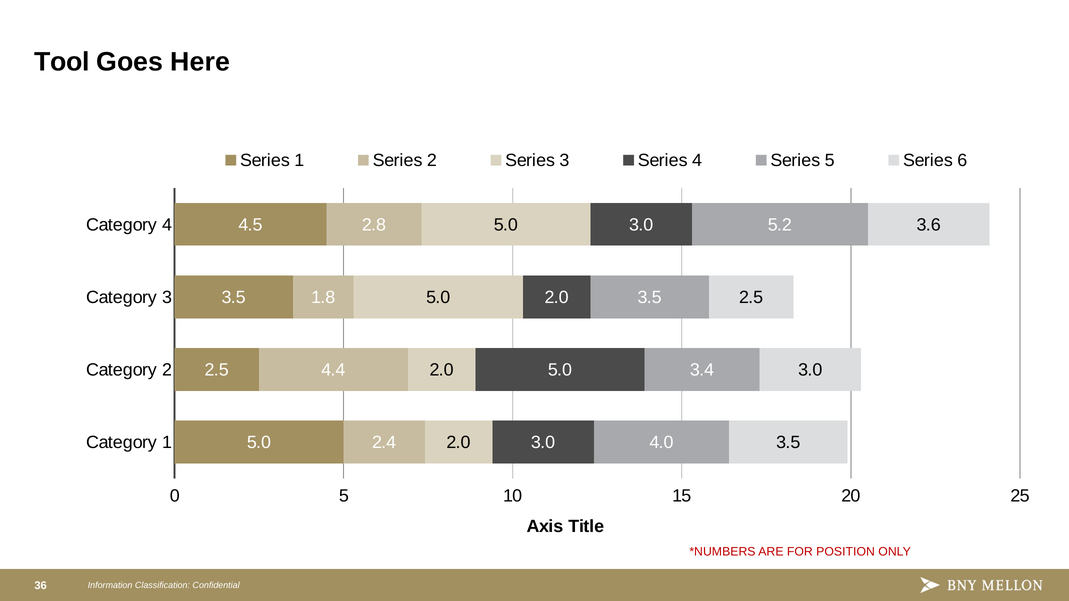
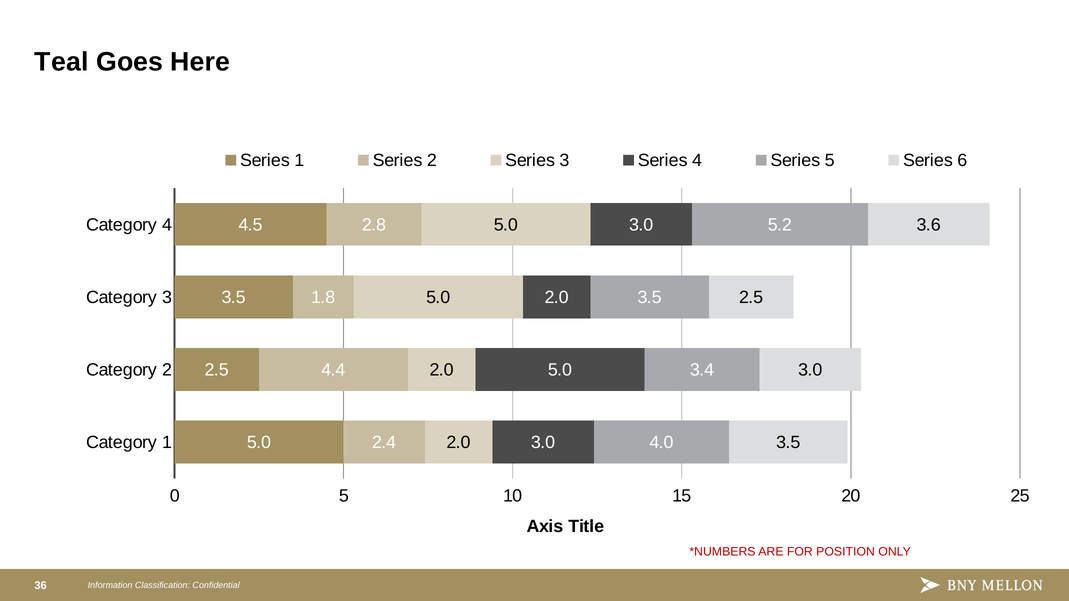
Tool: Tool -> Teal (62, 62)
